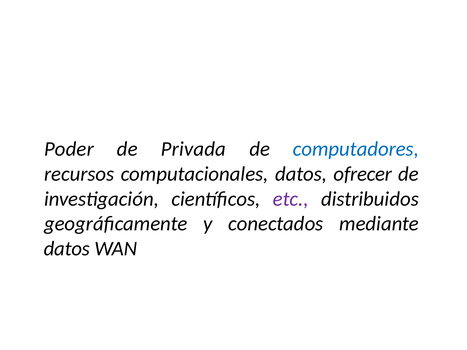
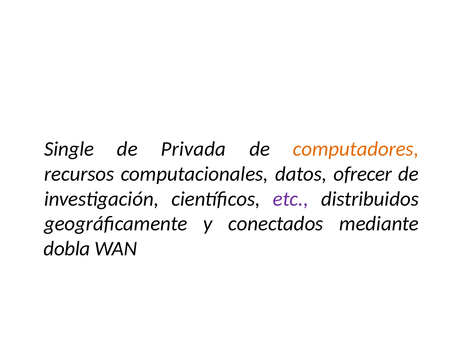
Poder: Poder -> Single (69, 149)
computadores colour: blue -> orange (356, 149)
datos: datos -> dobla (67, 249)
